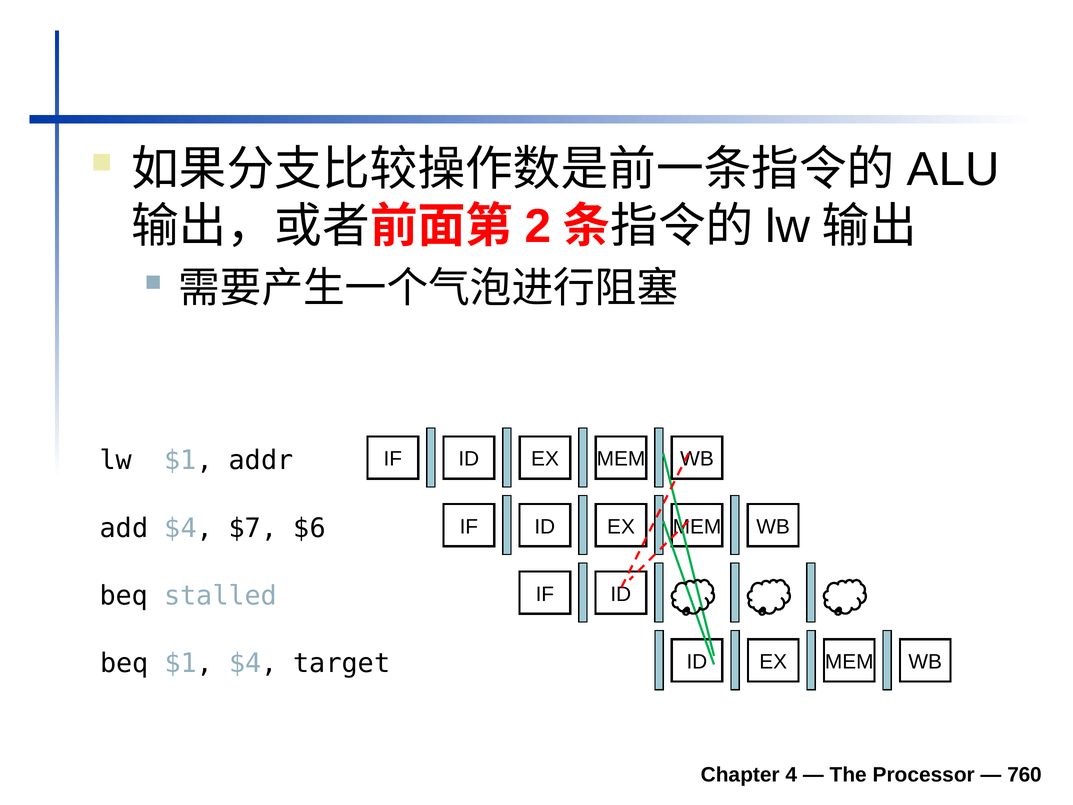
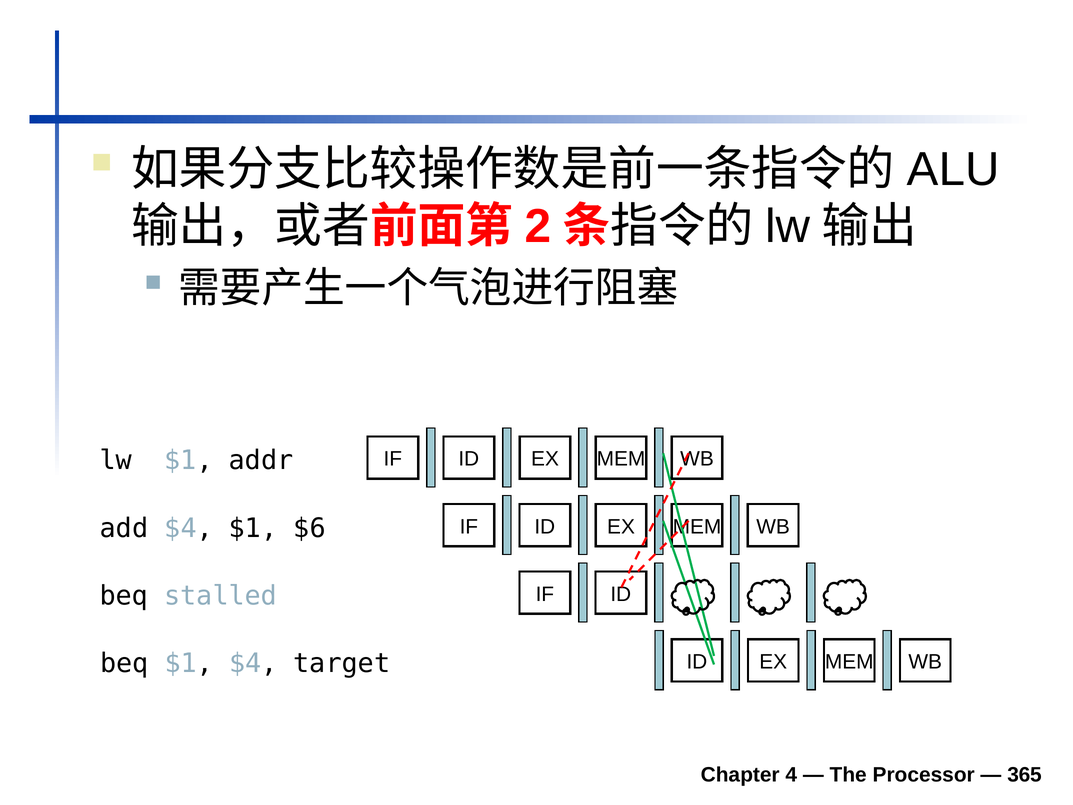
$4 $7: $7 -> $1 (253, 528)
760: 760 -> 365 (1025, 775)
